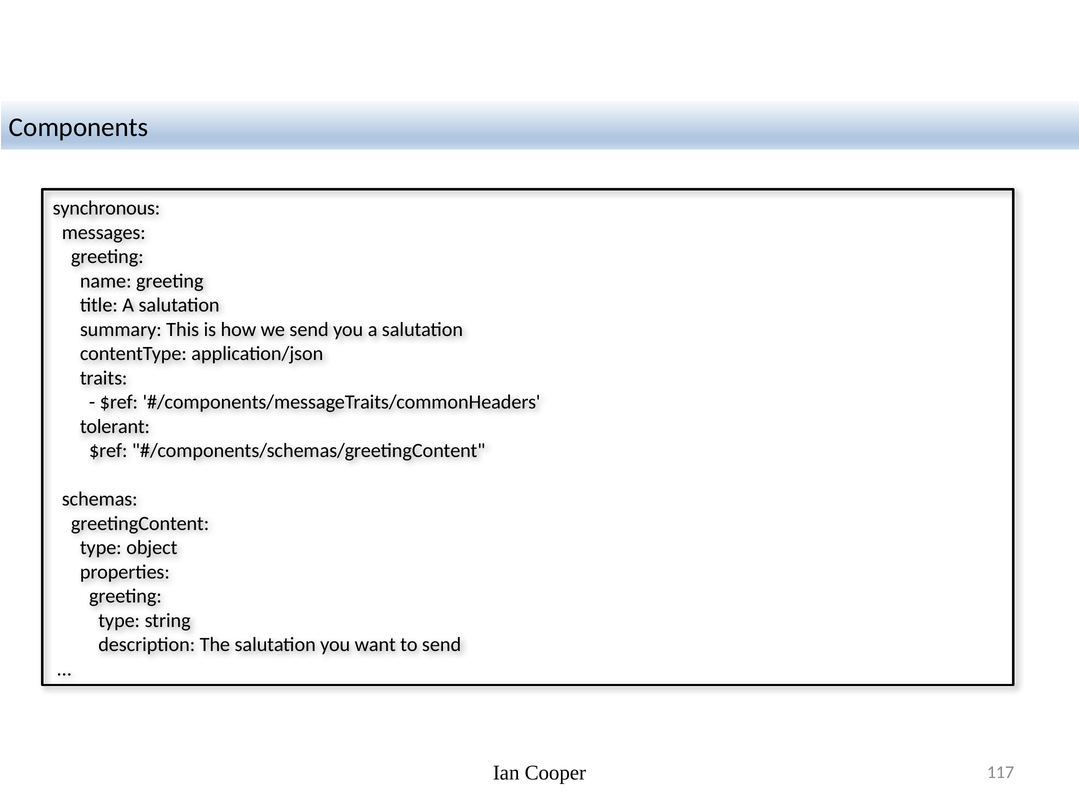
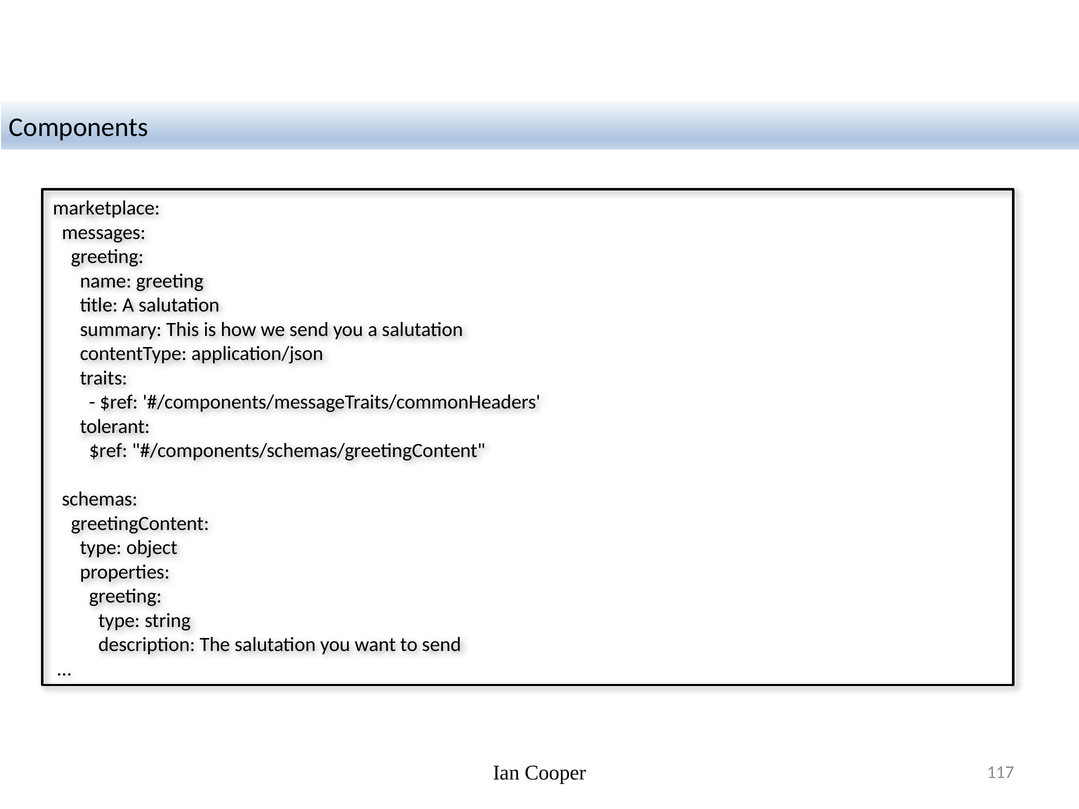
synchronous: synchronous -> marketplace (106, 208)
